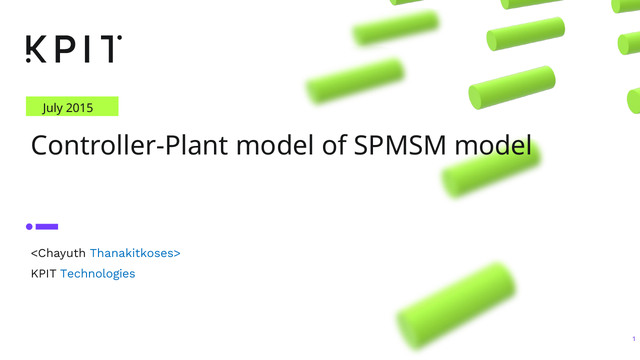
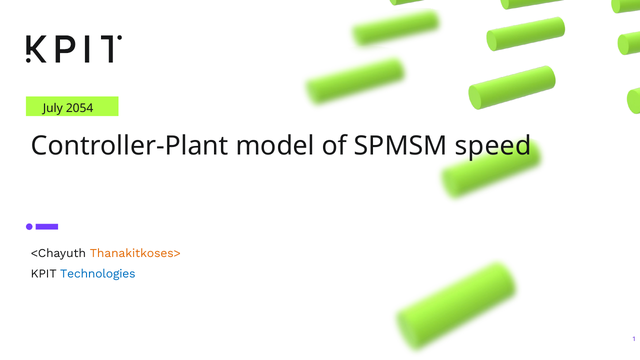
2015: 2015 -> 2054 (80, 108)
SPMSM model: model -> speed (493, 146)
Thanakitkoses> colour: blue -> orange (135, 253)
